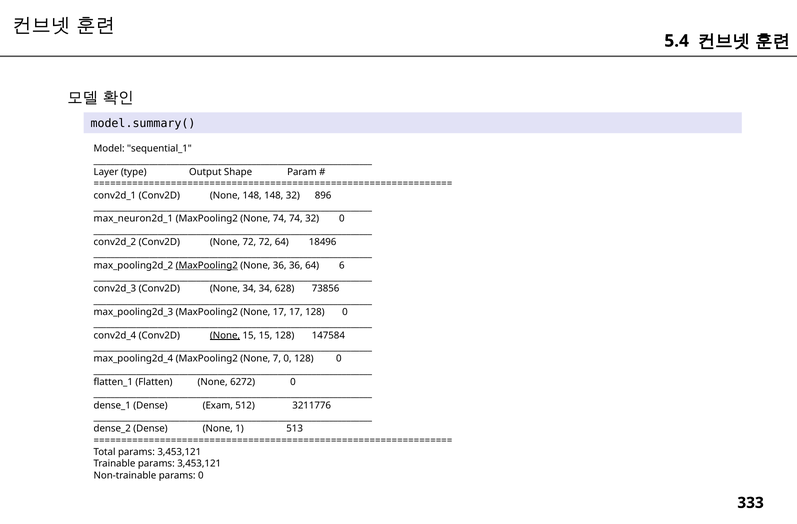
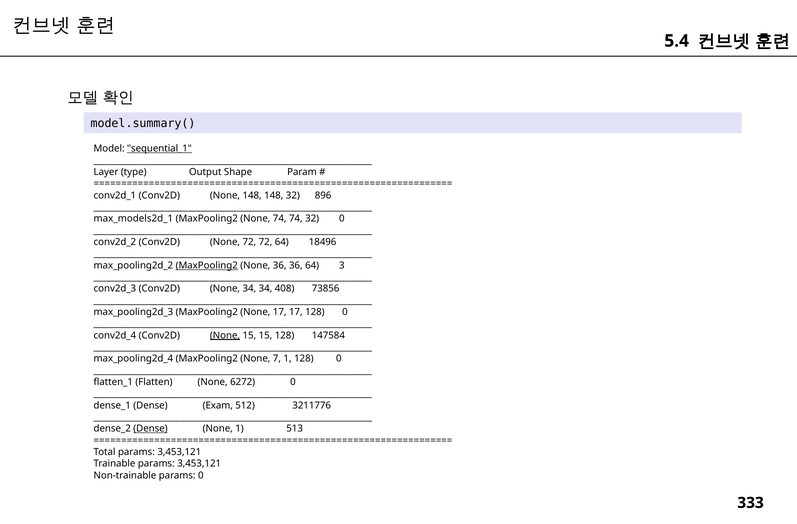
sequential_1 underline: none -> present (159, 149)
max_neuron2d_1: max_neuron2d_1 -> max_models2d_1 (133, 219)
6: 6 -> 3 (342, 265)
628: 628 -> 408 (285, 288)
7 0: 0 -> 1 (288, 358)
Dense underline: none -> present (150, 428)
